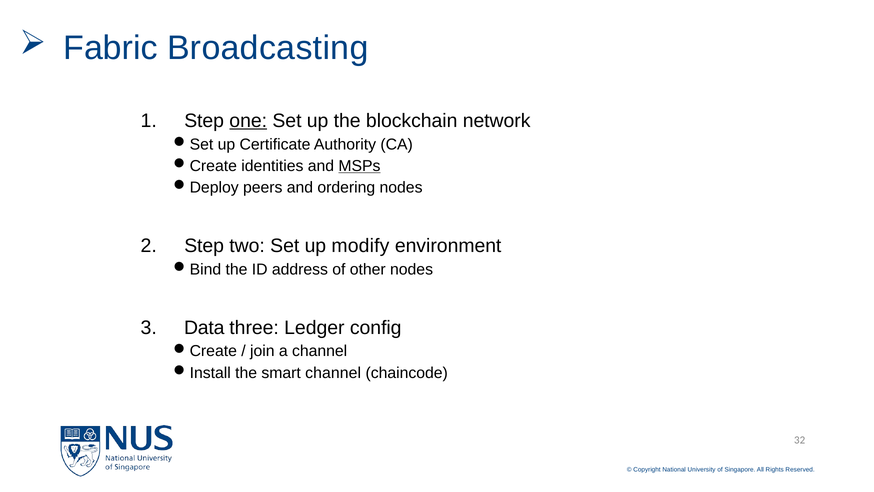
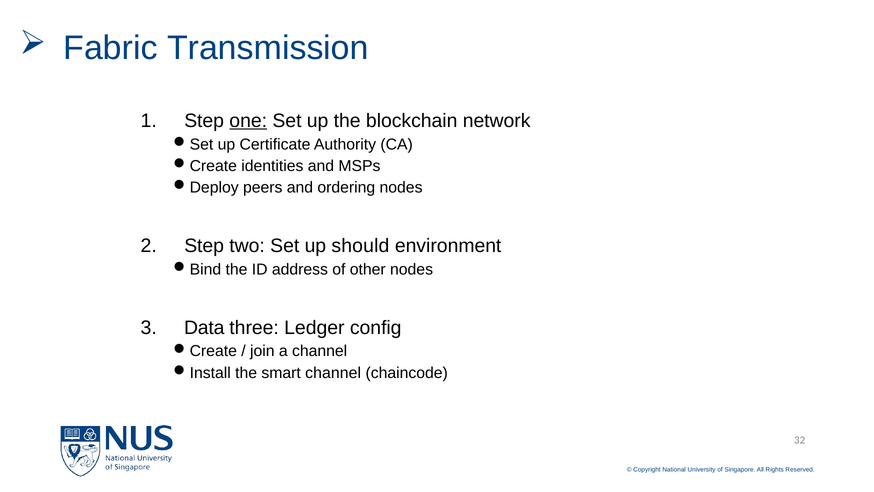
Broadcasting: Broadcasting -> Transmission (268, 48)
MSPs underline: present -> none (359, 166)
modify: modify -> should (360, 246)
